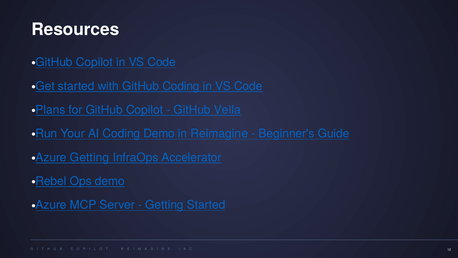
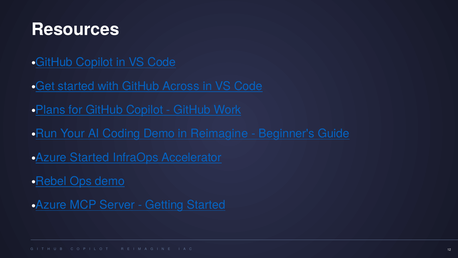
GitHub Coding: Coding -> Across (181, 86)
Vella: Vella -> Work (227, 110)
Azure Getting: Getting -> Started (90, 157)
